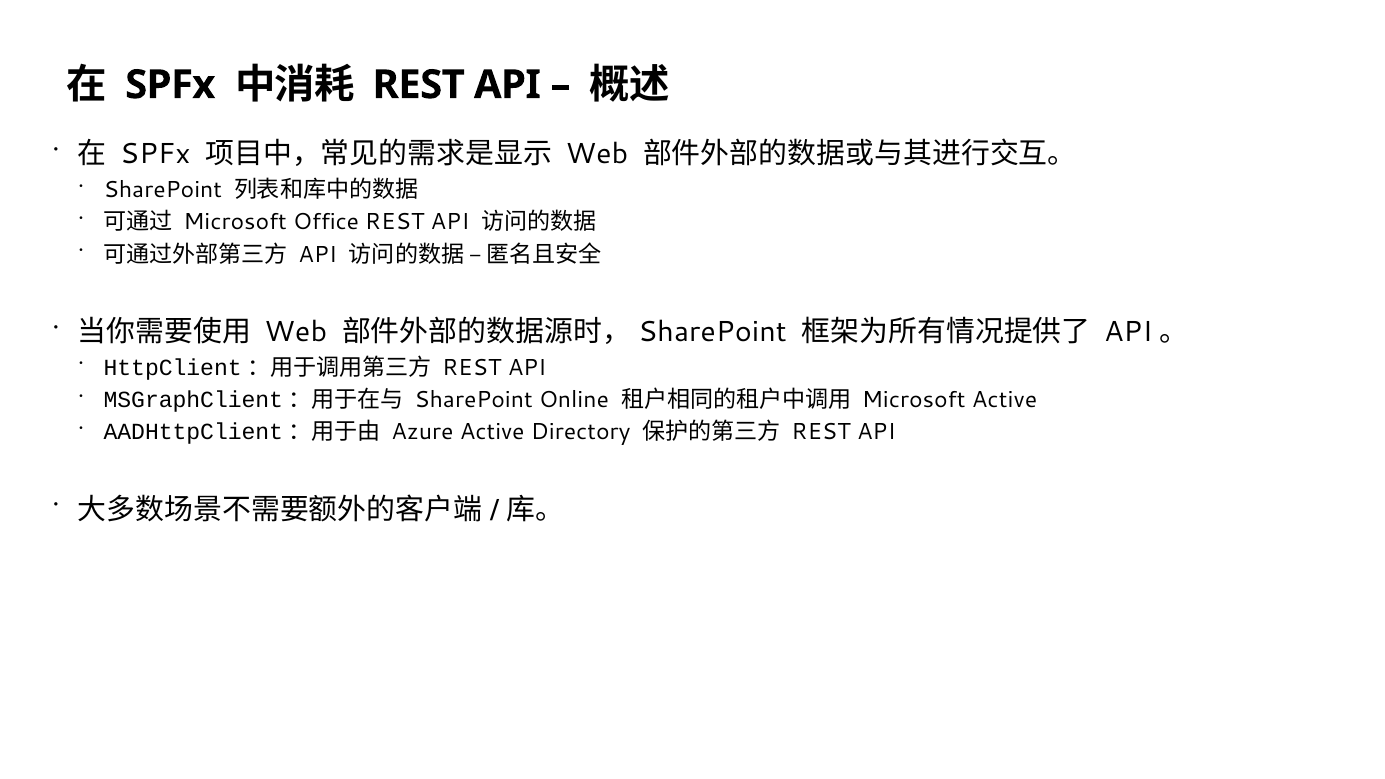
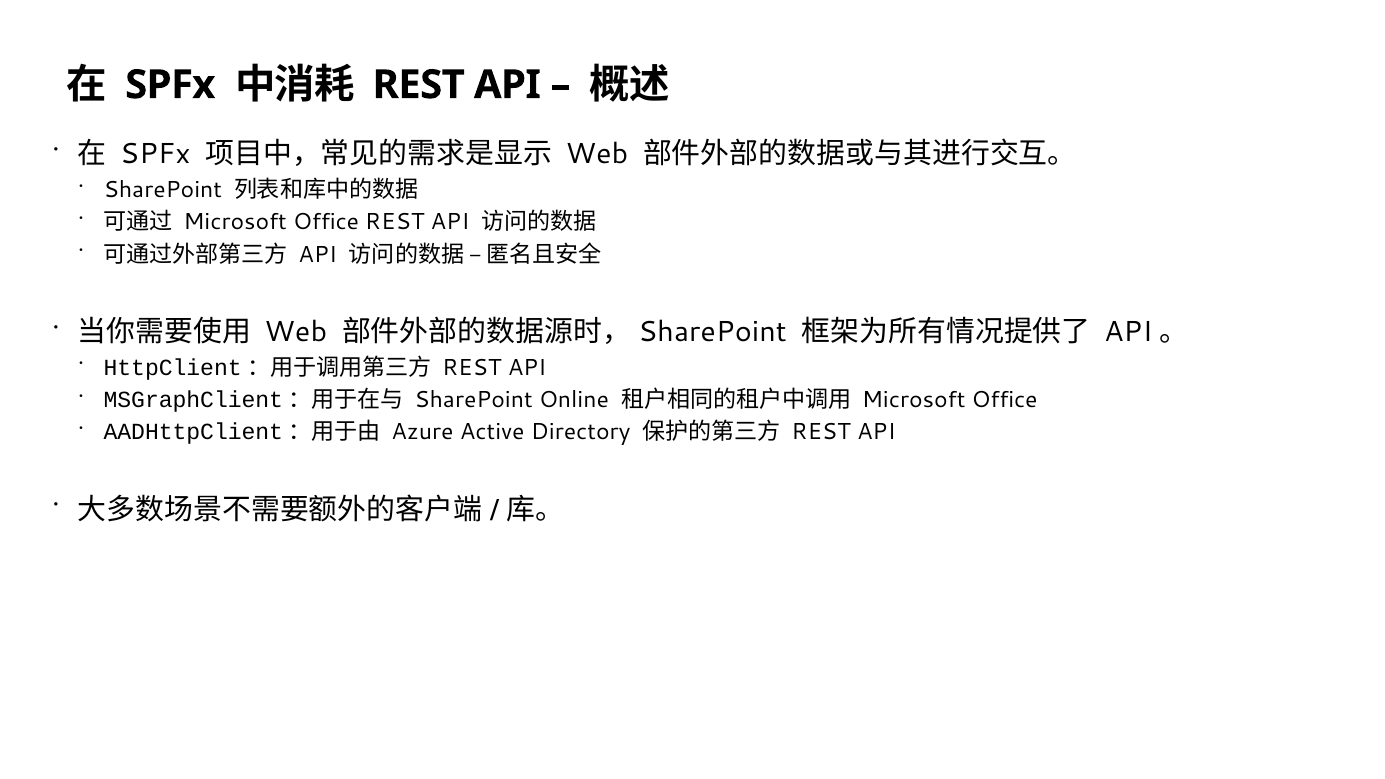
Active: Active -> Office (1005, 400)
